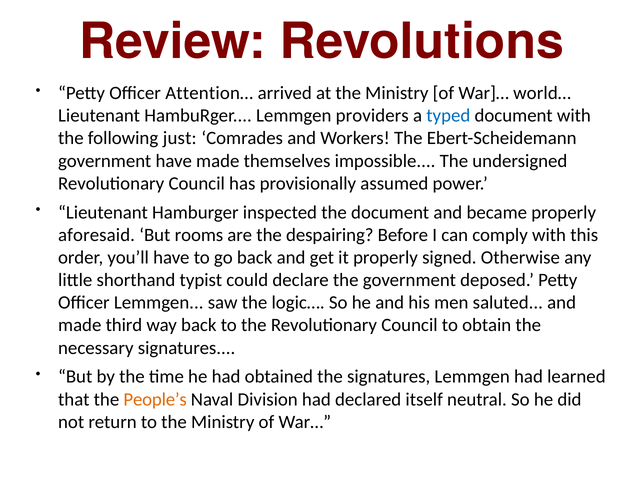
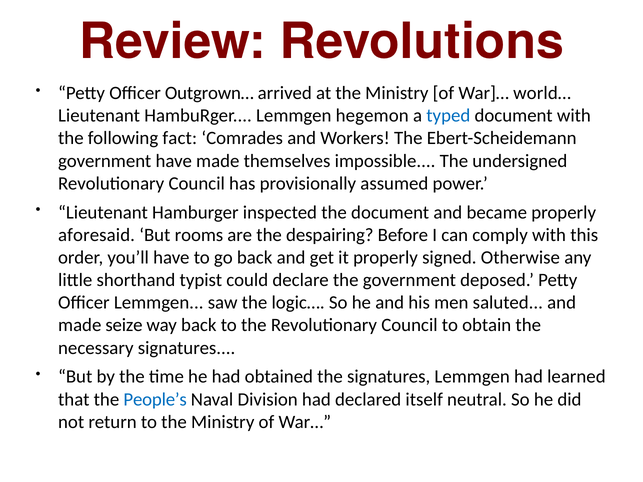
Attention…: Attention… -> Outgrown… (209, 93)
providers: providers -> hegemon (372, 116)
just: just -> fact (180, 138)
third: third -> seize (124, 325)
People’s colour: orange -> blue (155, 400)
